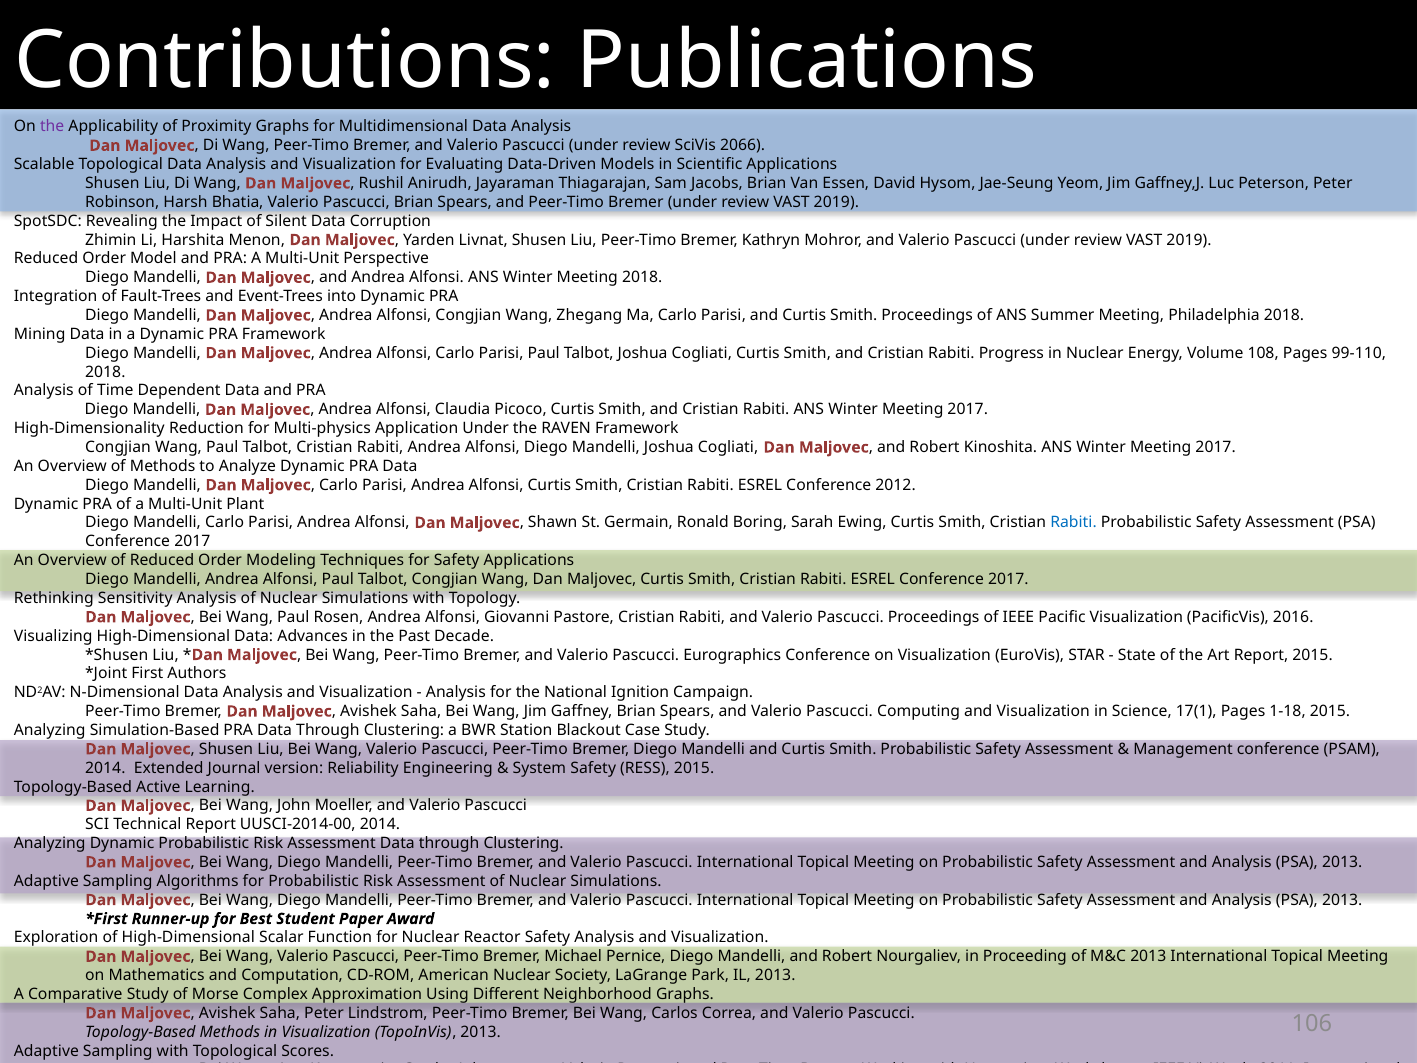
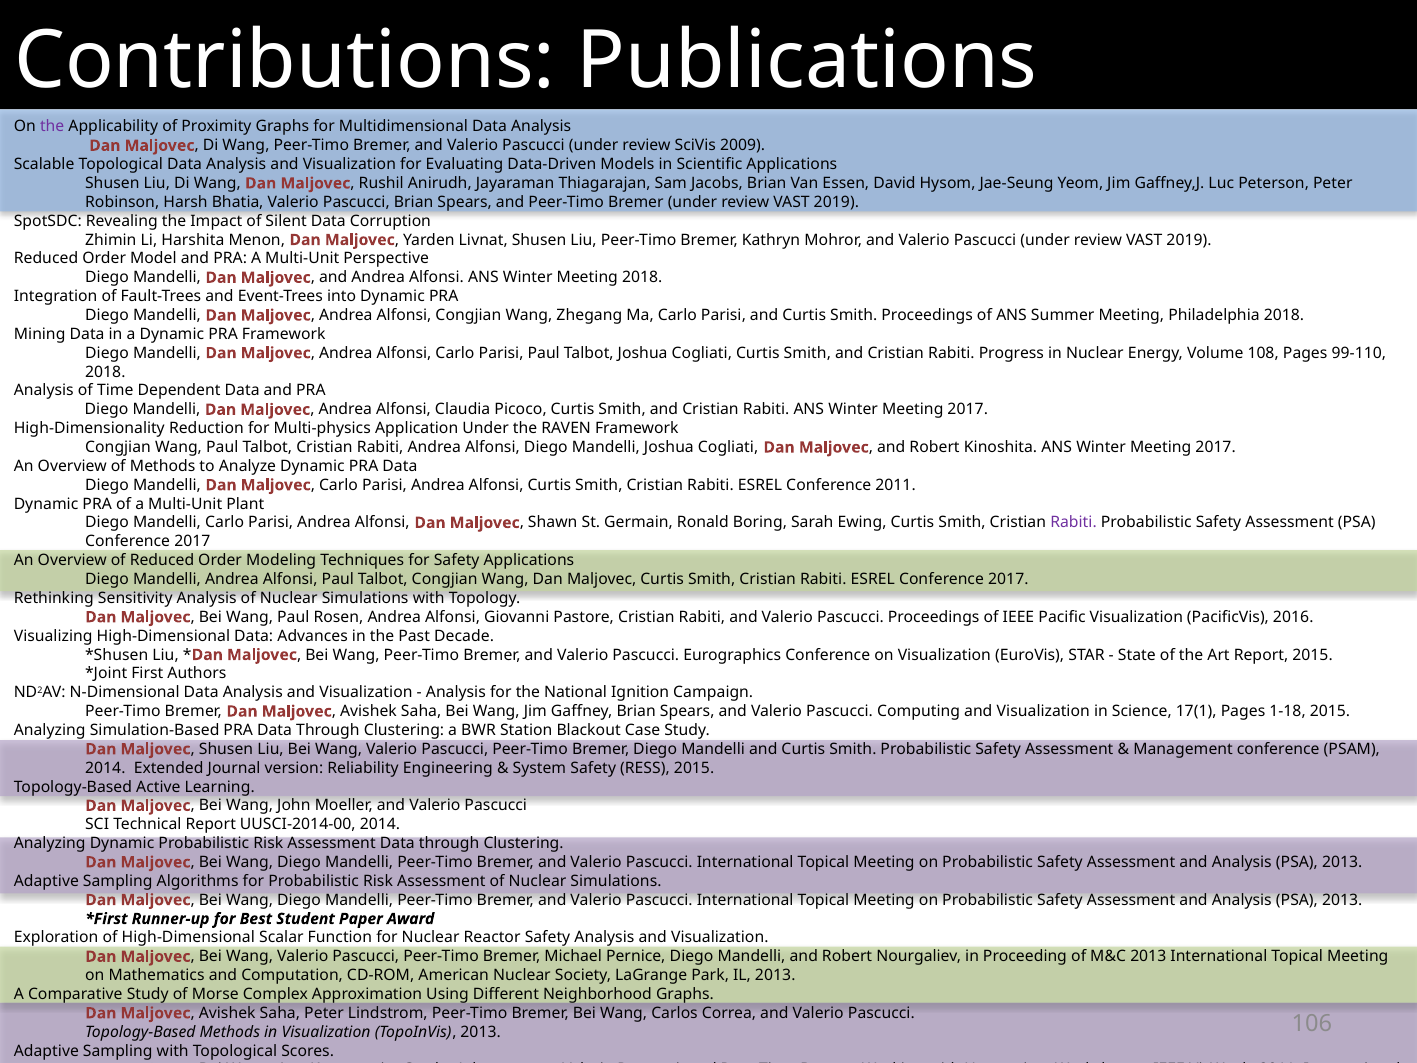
2066: 2066 -> 2009 (743, 146)
Conference 2012: 2012 -> 2011 (896, 485)
Rabiti colour: blue -> purple (1074, 523)
